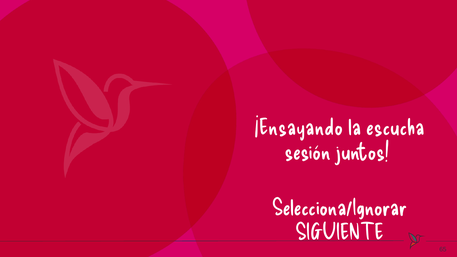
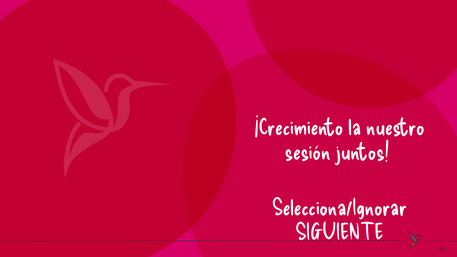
¡Ensayando: ¡Ensayando -> ¡Crecimiento (299, 128)
escucha: escucha -> nuestro (396, 128)
